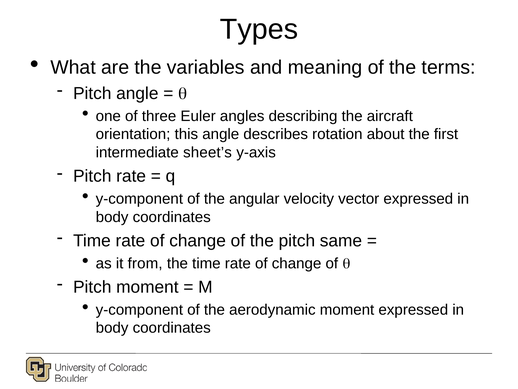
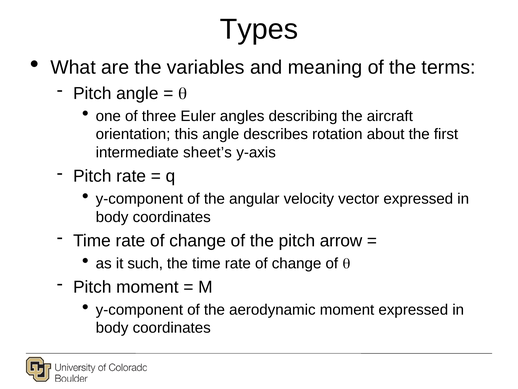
same: same -> arrow (341, 240)
from: from -> such (145, 263)
